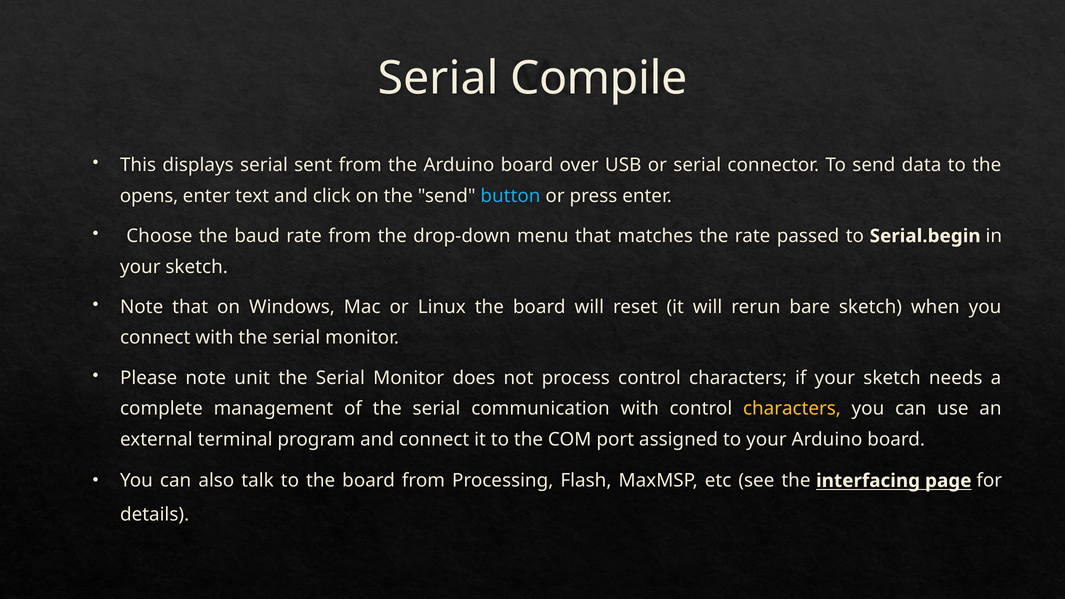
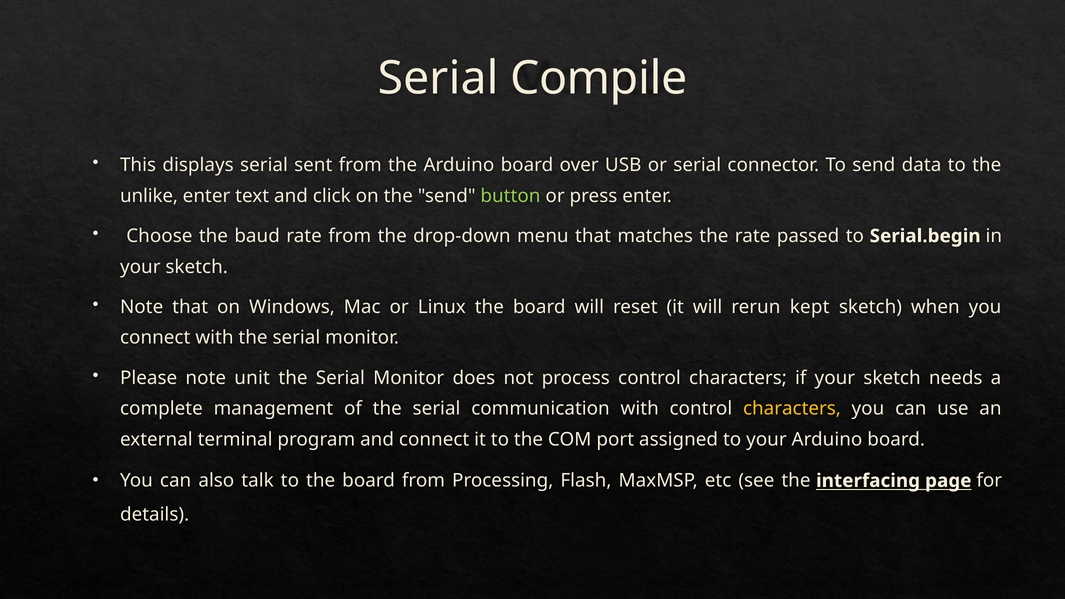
opens: opens -> unlike (149, 196)
button colour: light blue -> light green (510, 196)
bare: bare -> kept (810, 307)
